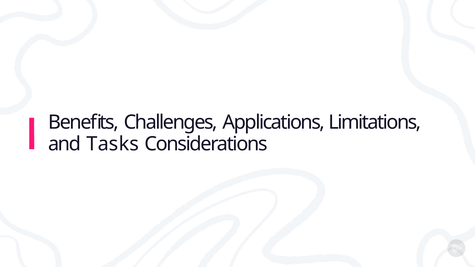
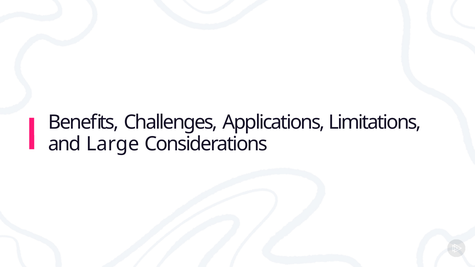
Tasks: Tasks -> Large (113, 144)
